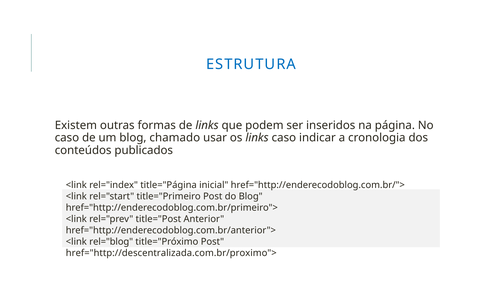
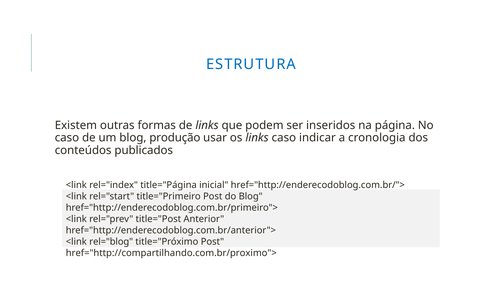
chamado: chamado -> produção (175, 138)
href="http://descentralizada.com.br/proximo">: href="http://descentralizada.com.br/proximo"> -> href="http://compartilhando.com.br/proximo"> (171, 252)
